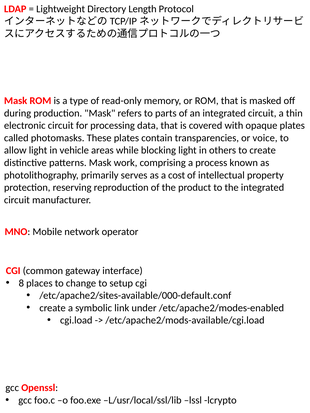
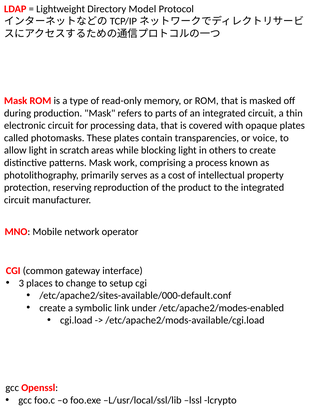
Length: Length -> Model (142, 9)
vehicle: vehicle -> scratch (74, 150)
8: 8 -> 3 (21, 283)
